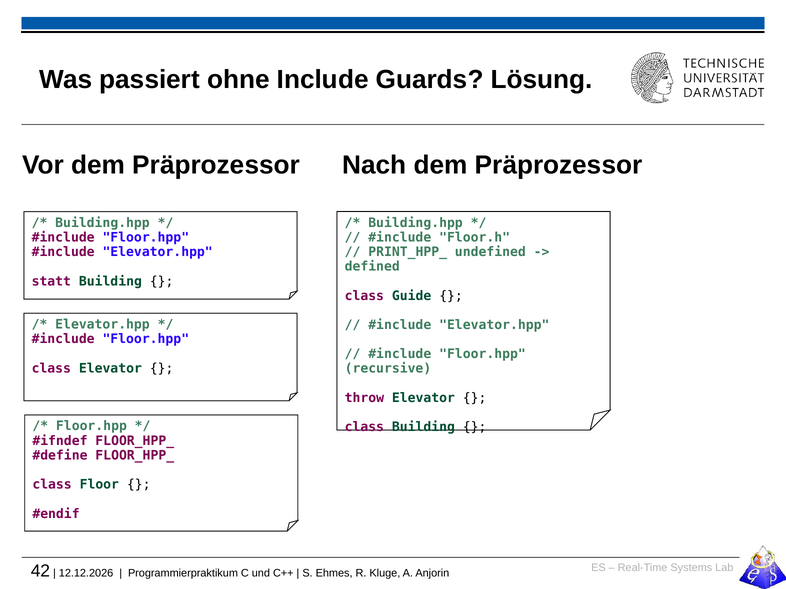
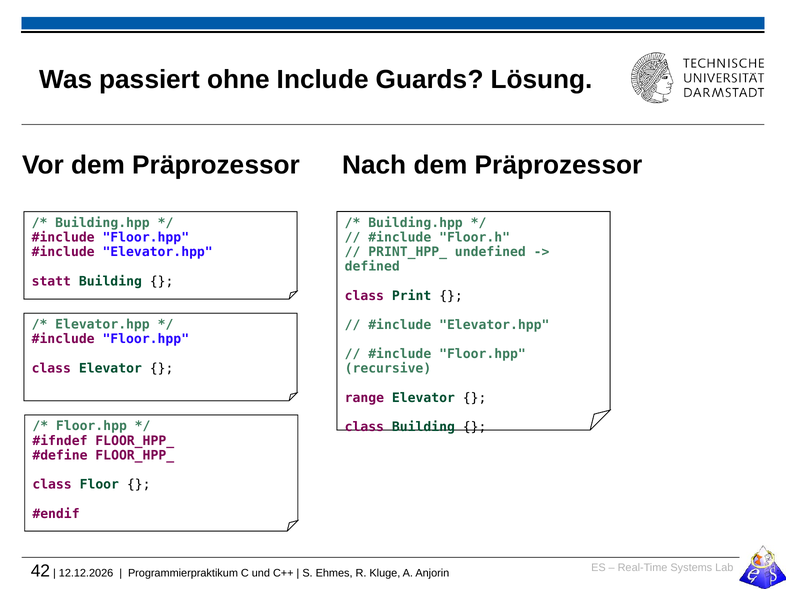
Guide: Guide -> Print (412, 296)
throw: throw -> range (364, 398)
